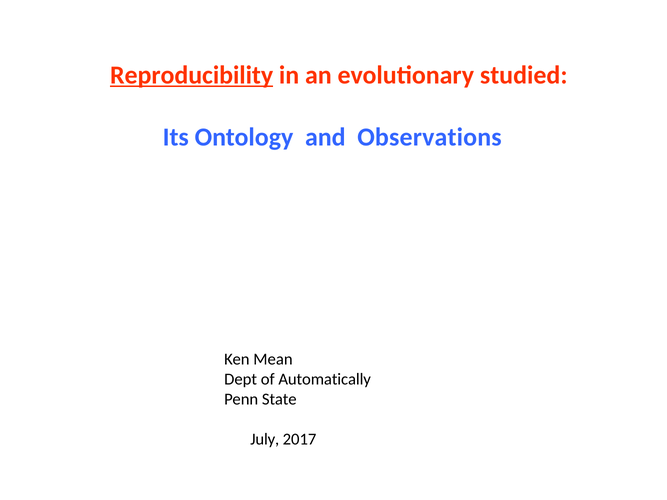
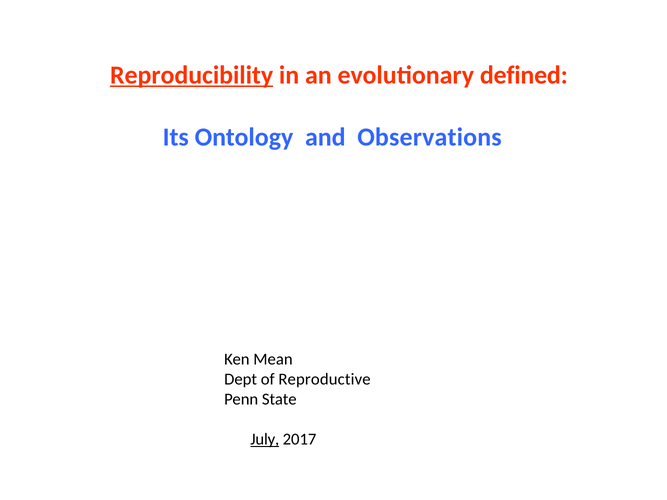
studied: studied -> defined (524, 75)
Automatically: Automatically -> Reproductive (325, 380)
July underline: none -> present (265, 440)
